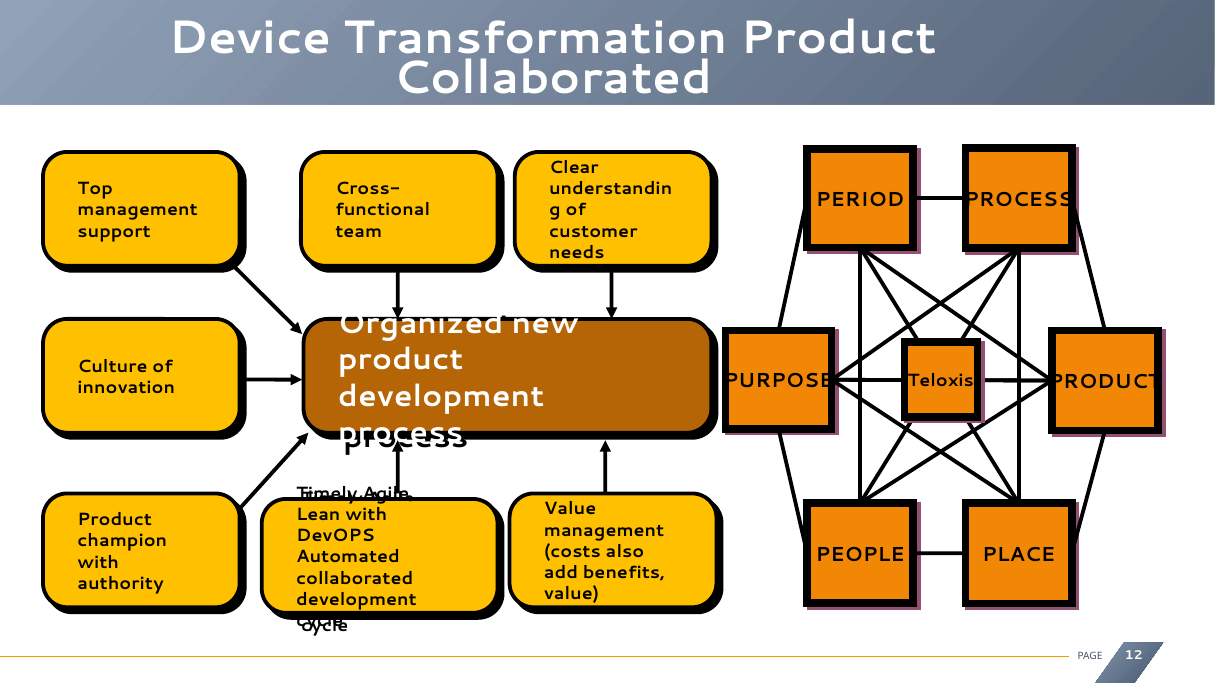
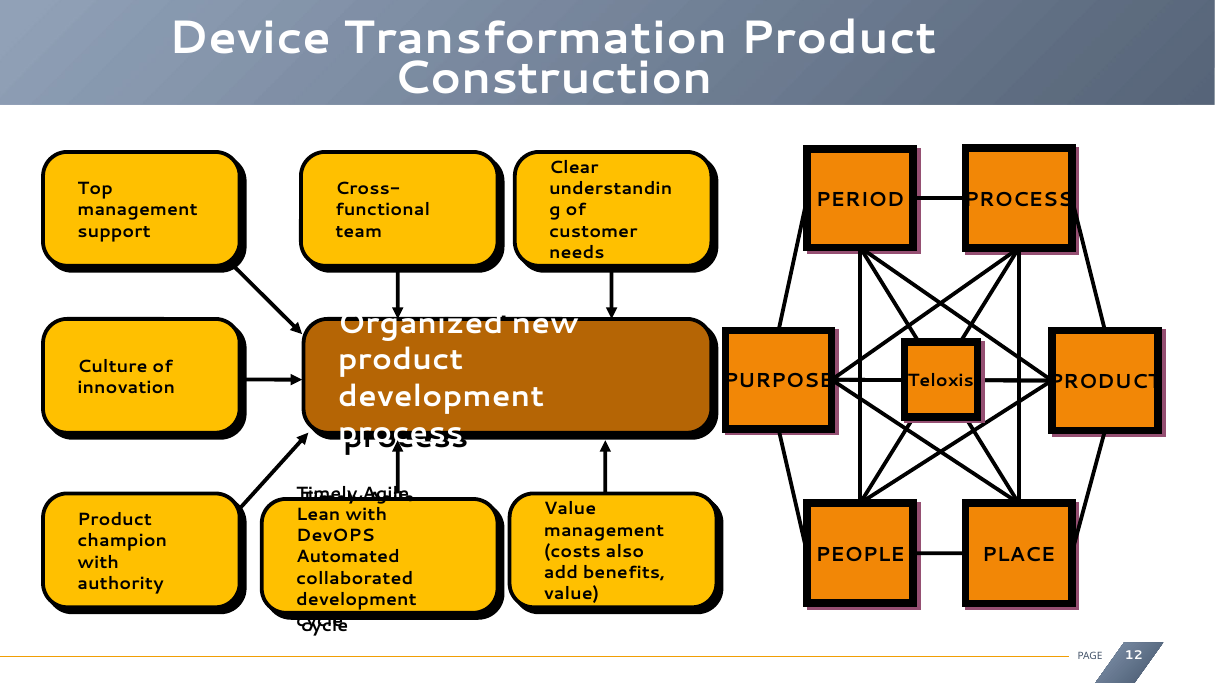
Collaborated: Collaborated -> Construction (553, 79)
